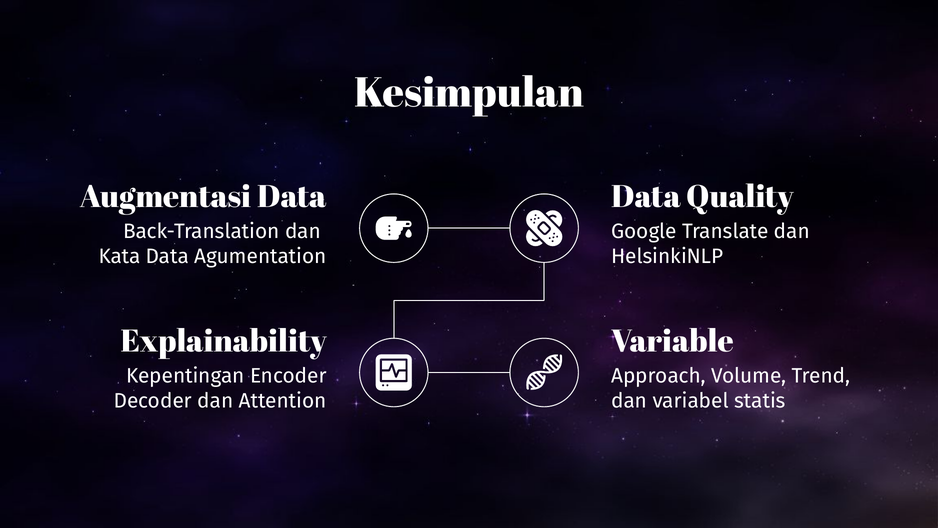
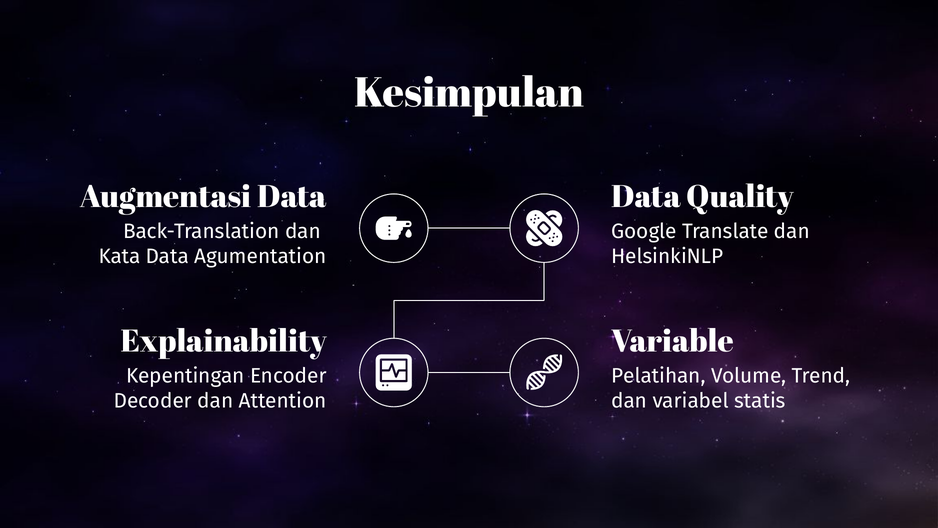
Approach: Approach -> Pelatihan (658, 376)
